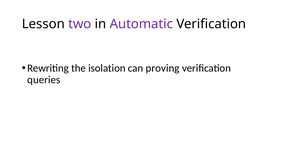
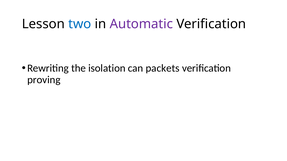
two colour: purple -> blue (80, 24)
proving: proving -> packets (163, 68)
queries: queries -> proving (44, 80)
